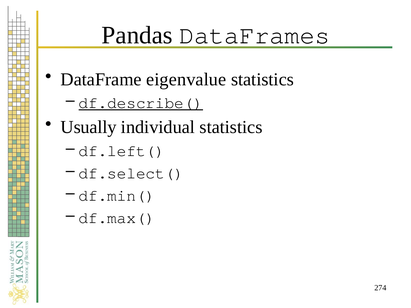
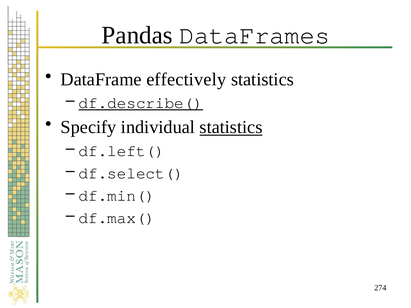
eigenvalue: eigenvalue -> effectively (186, 79)
Usually: Usually -> Specify (89, 127)
statistics underline: none -> present (231, 127)
